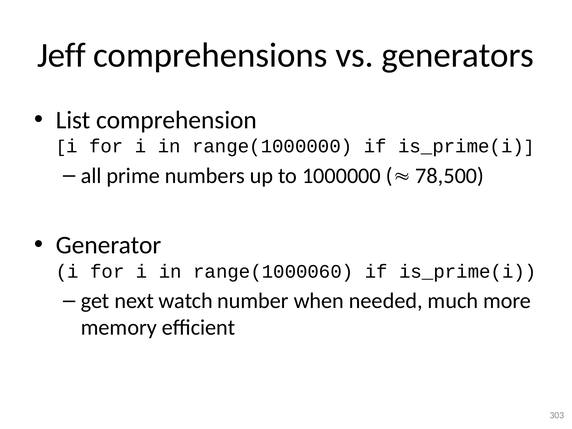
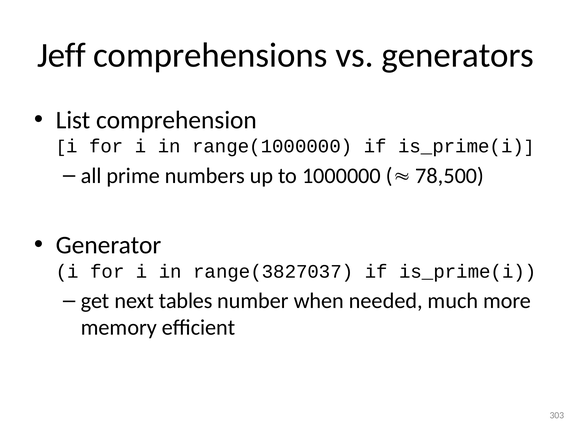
range(1000060: range(1000060 -> range(3827037 (273, 272)
watch: watch -> tables (186, 301)
